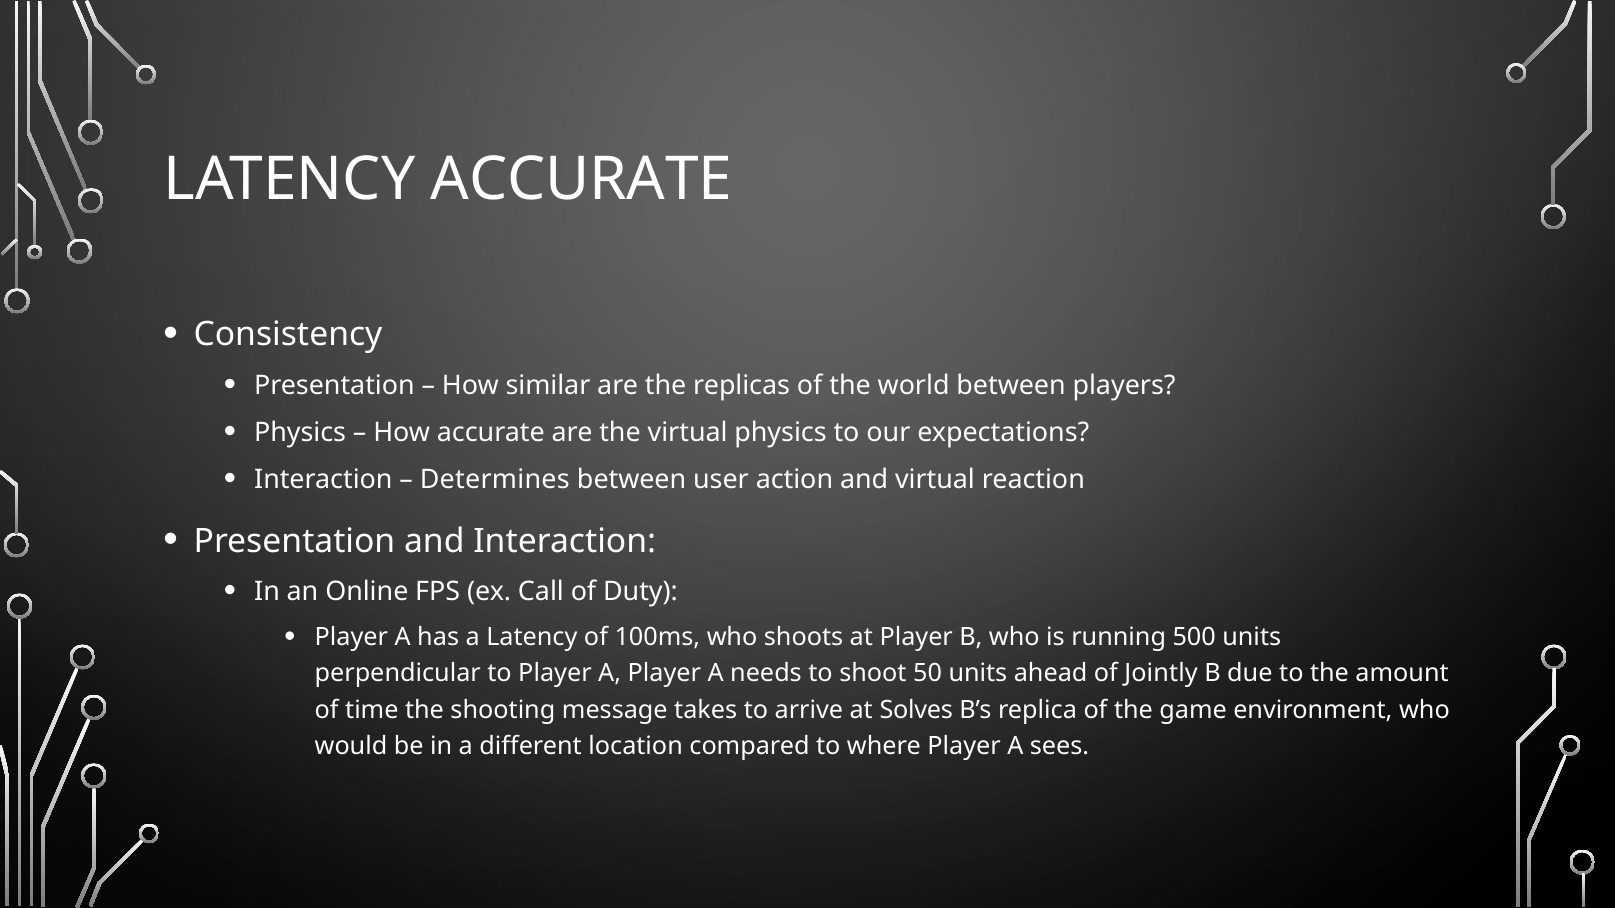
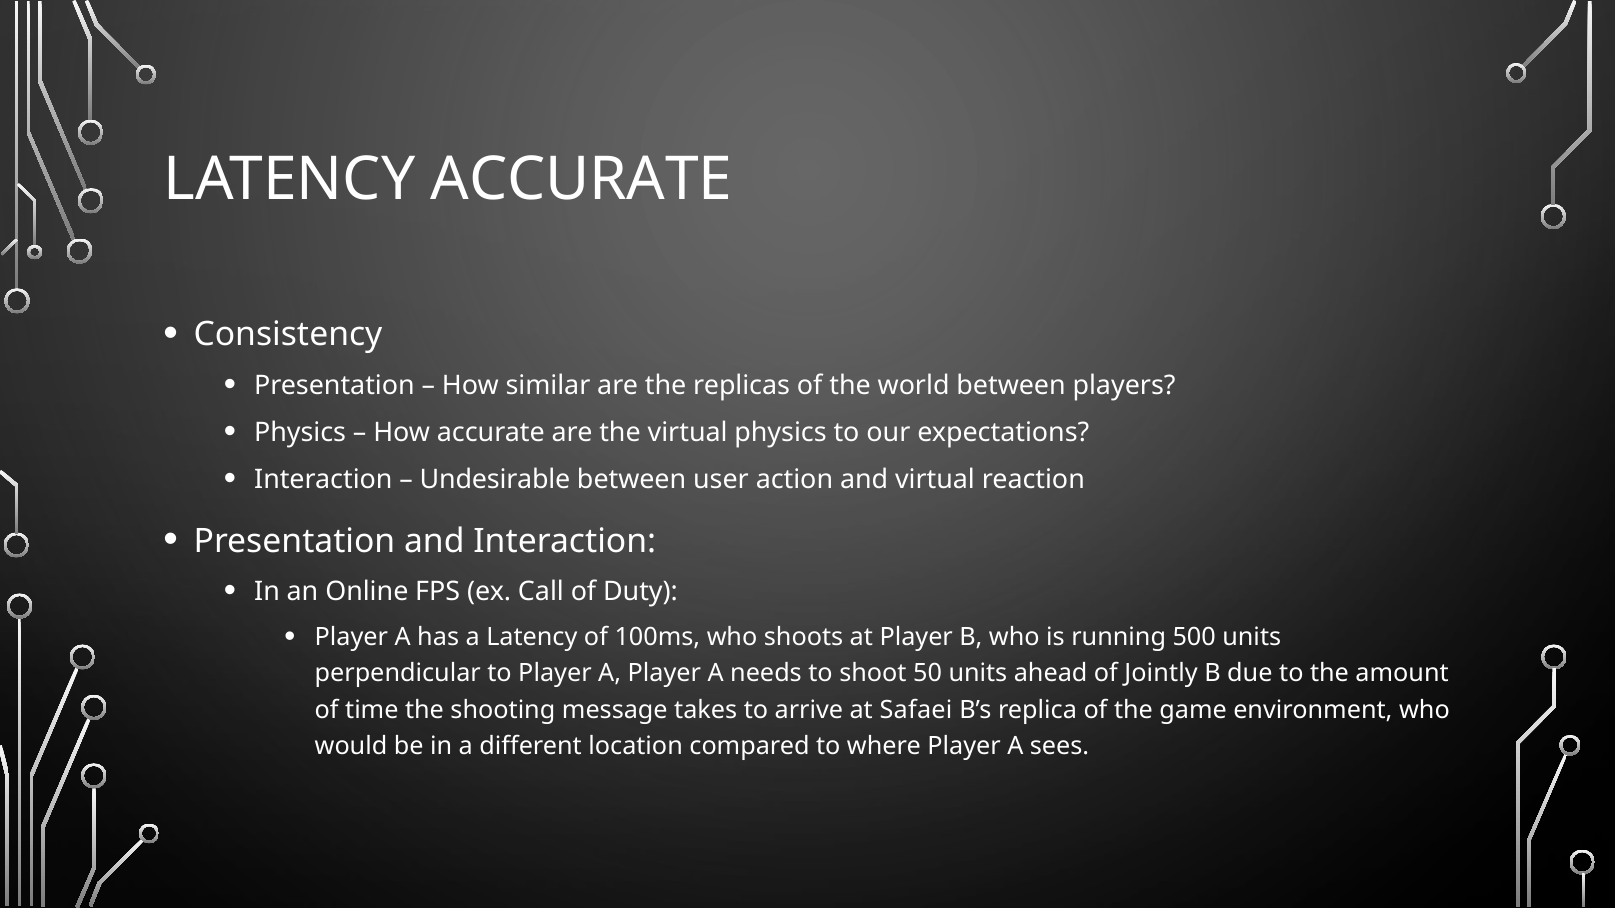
Determines: Determines -> Undesirable (495, 480)
Solves: Solves -> Safaei (916, 710)
